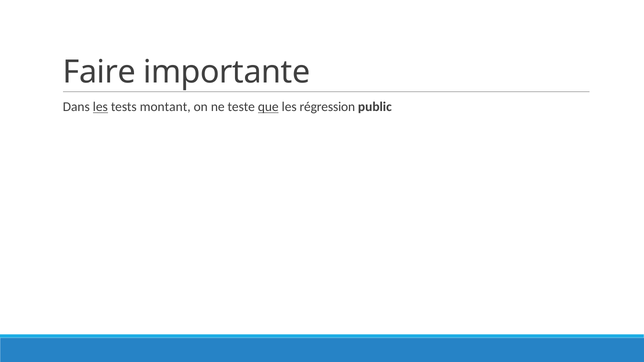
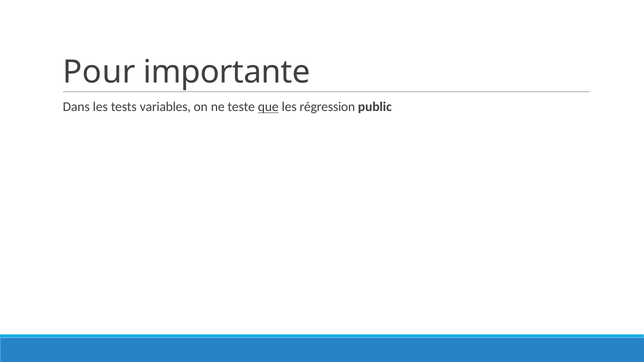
Faire: Faire -> Pour (99, 72)
les underline: present -> none (100, 107)
montant: montant -> variables (165, 107)
